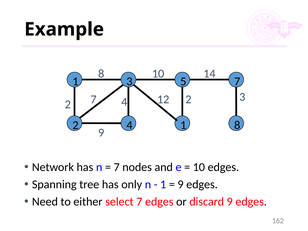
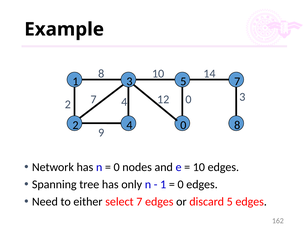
2: 2 -> 0 (188, 99)
1: 1 -> 0 (183, 125)
7: 7 -> 0 (117, 167)
9: 9 -> 0 (181, 184)
discard 9: 9 -> 5 (230, 202)
